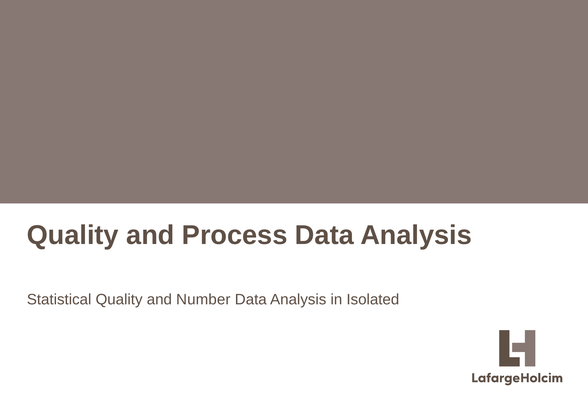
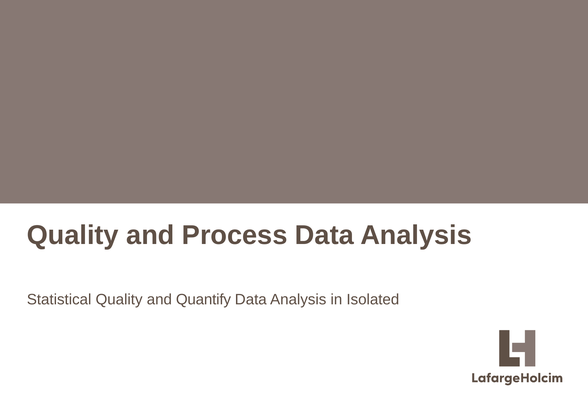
Number: Number -> Quantify (203, 300)
